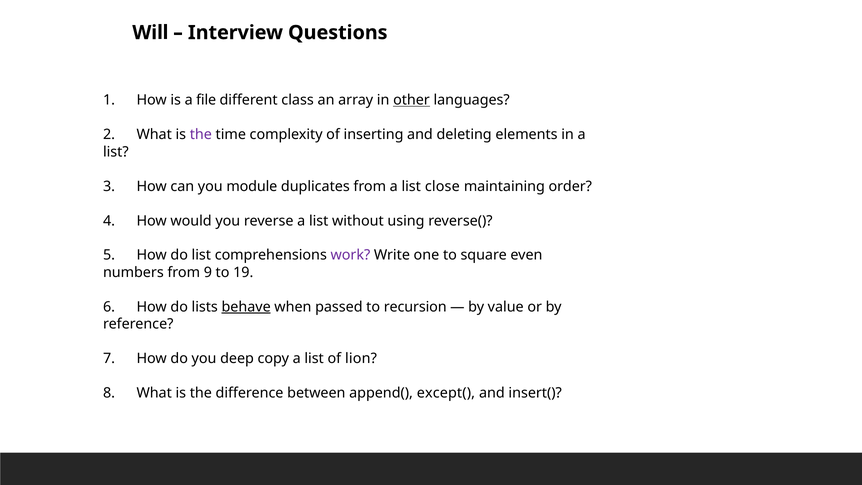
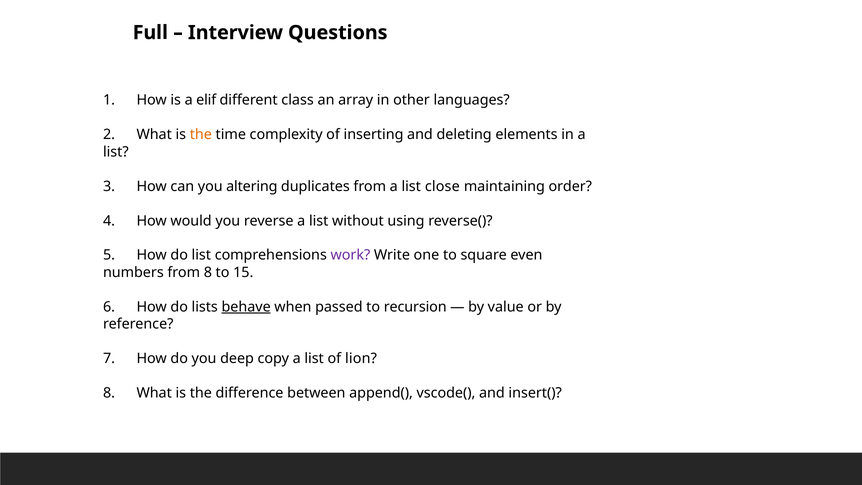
Will: Will -> Full (150, 33)
file: file -> elif (206, 100)
other underline: present -> none (411, 100)
the colour: purple -> orange (201, 135)
module: module -> altering (252, 186)
from 9: 9 -> 8 (208, 272)
19: 19 -> 15 (243, 272)
except(: except( -> vscode( (446, 393)
